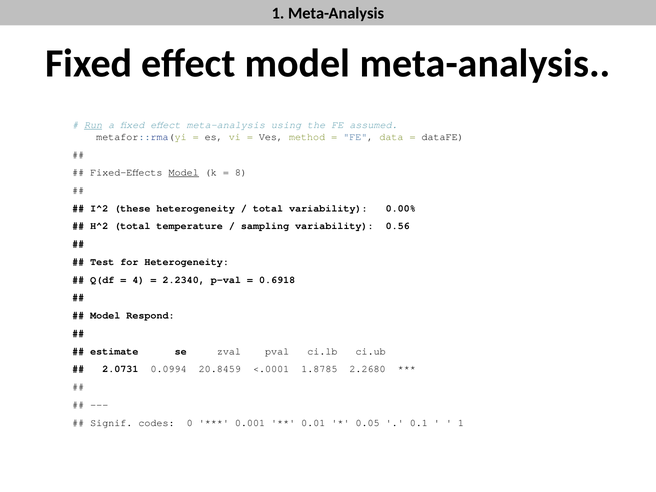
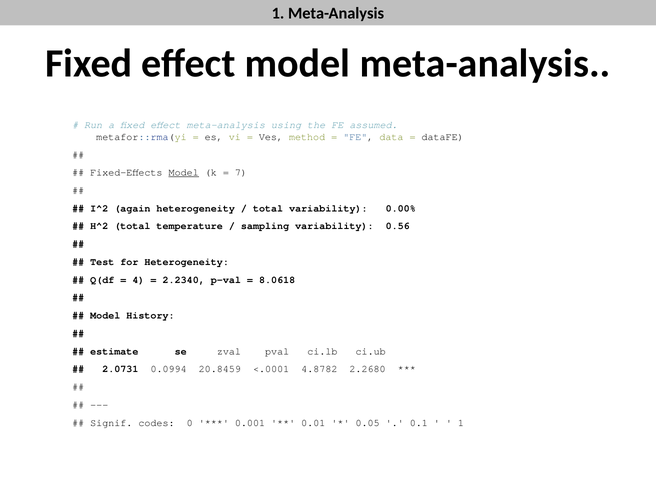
Run underline: present -> none (93, 125)
8: 8 -> 7 (241, 173)
these: these -> again (132, 208)
0.6918: 0.6918 -> 8.0618 (277, 280)
Respond: Respond -> History (150, 316)
1.8785: 1.8785 -> 4.8782 (319, 369)
